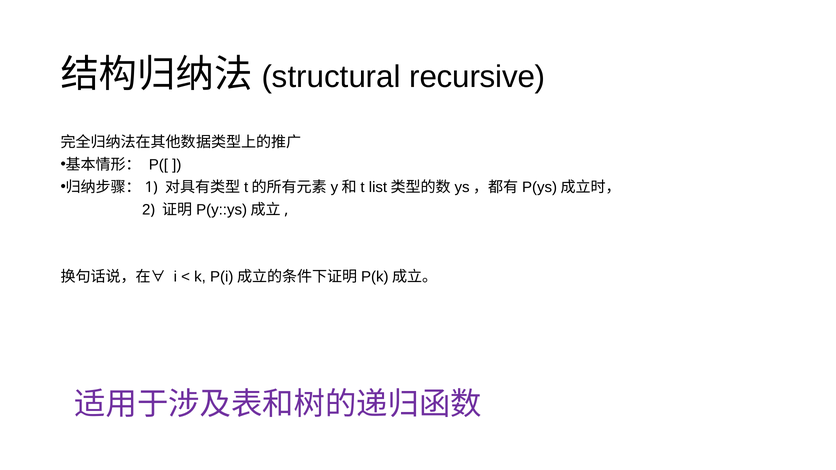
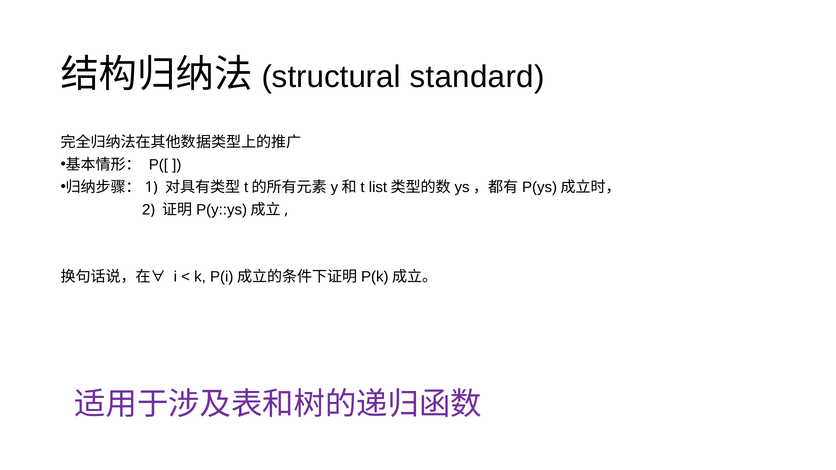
recursive: recursive -> standard (477, 77)
